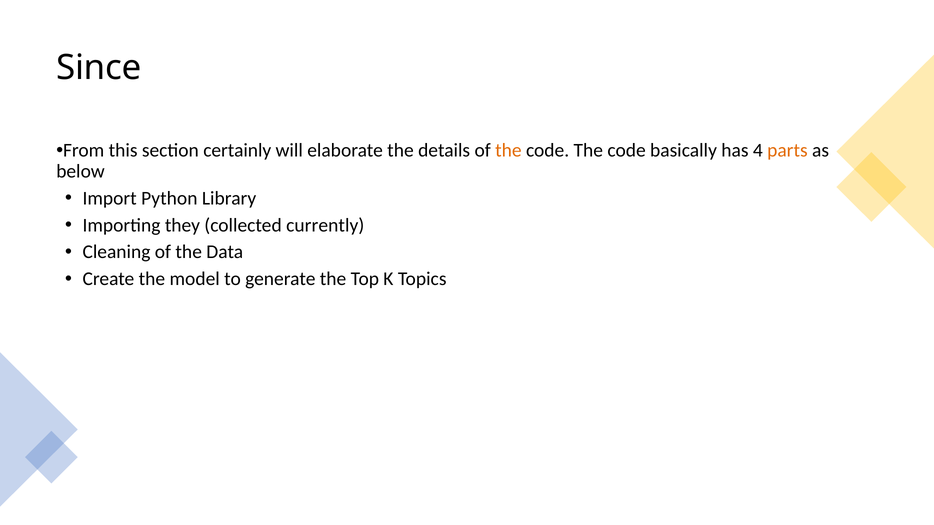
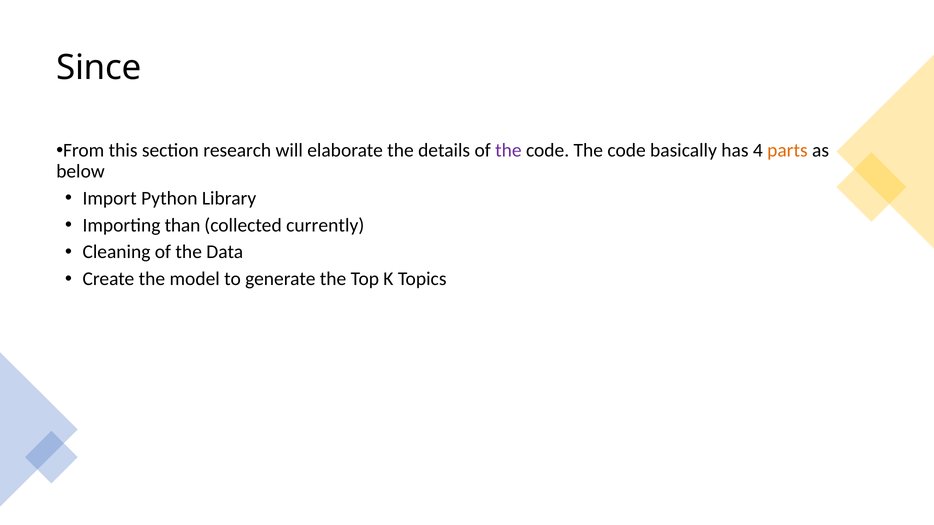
certainly: certainly -> research (237, 150)
the colour: orange -> purple (508, 150)
they: they -> than (183, 225)
